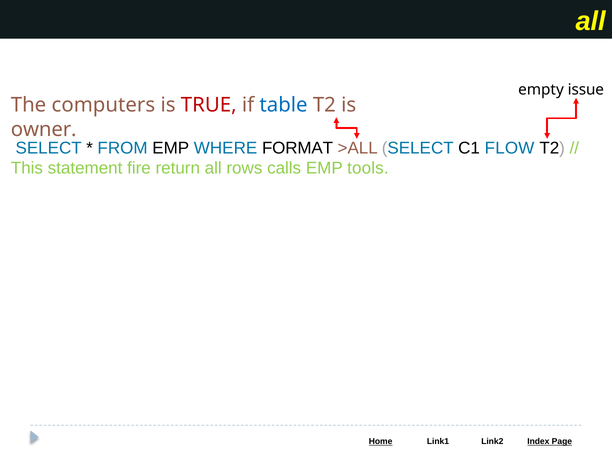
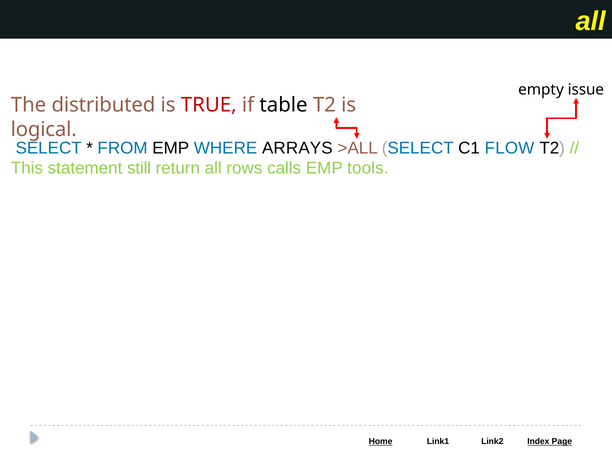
computers: computers -> distributed (103, 105)
table colour: blue -> black (284, 105)
owner: owner -> logical (44, 130)
FORMAT: FORMAT -> ARRAYS (297, 148)
fire: fire -> still (139, 168)
